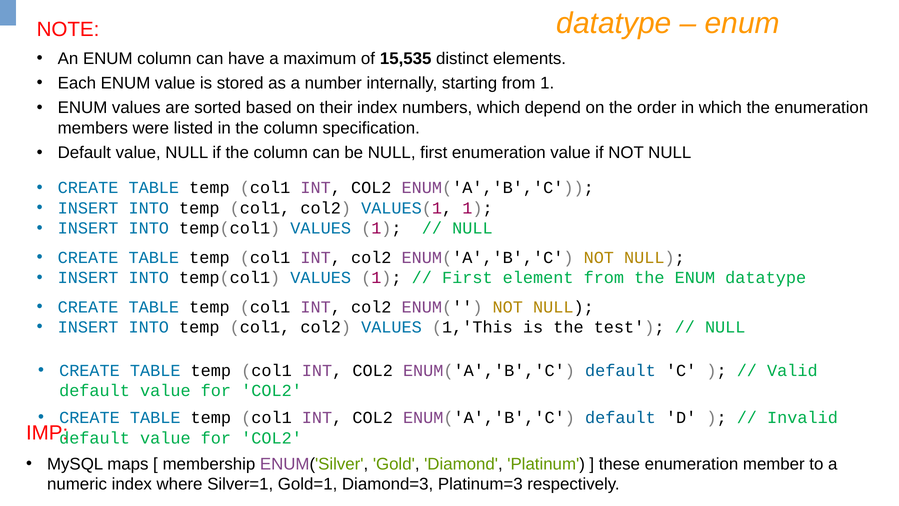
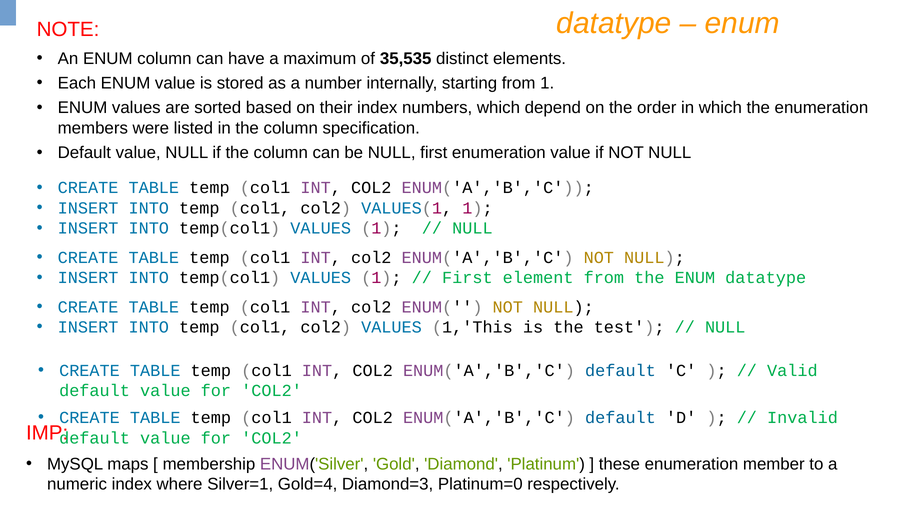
15,535: 15,535 -> 35,535 (406, 58)
Gold=1: Gold=1 -> Gold=4 (308, 484)
Platinum=3: Platinum=3 -> Platinum=0 (480, 484)
